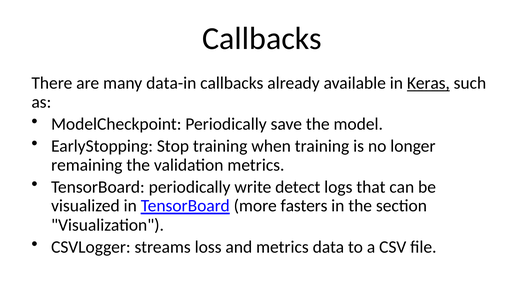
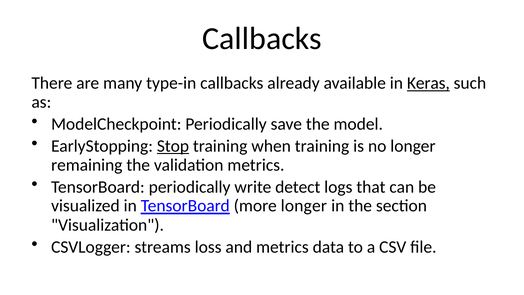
data-in: data-in -> type-in (171, 83)
Stop underline: none -> present (173, 146)
more fasters: fasters -> longer (304, 206)
